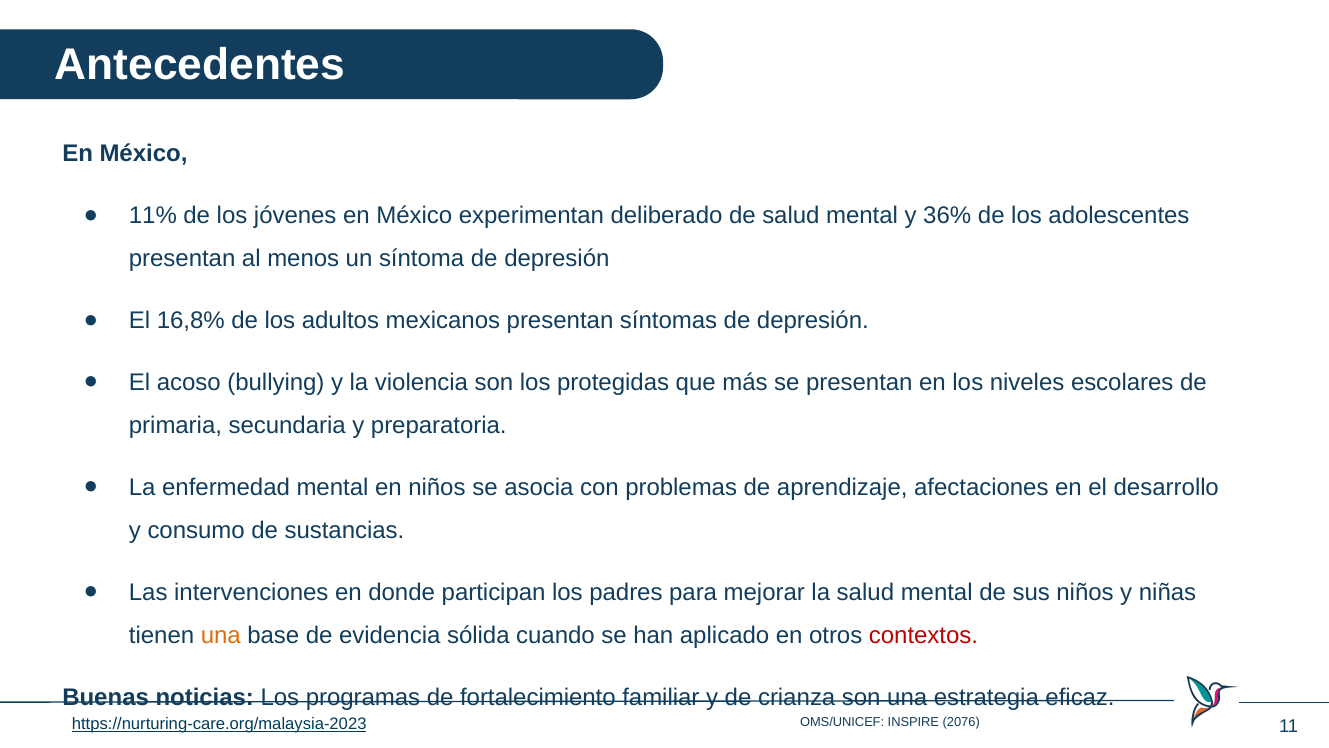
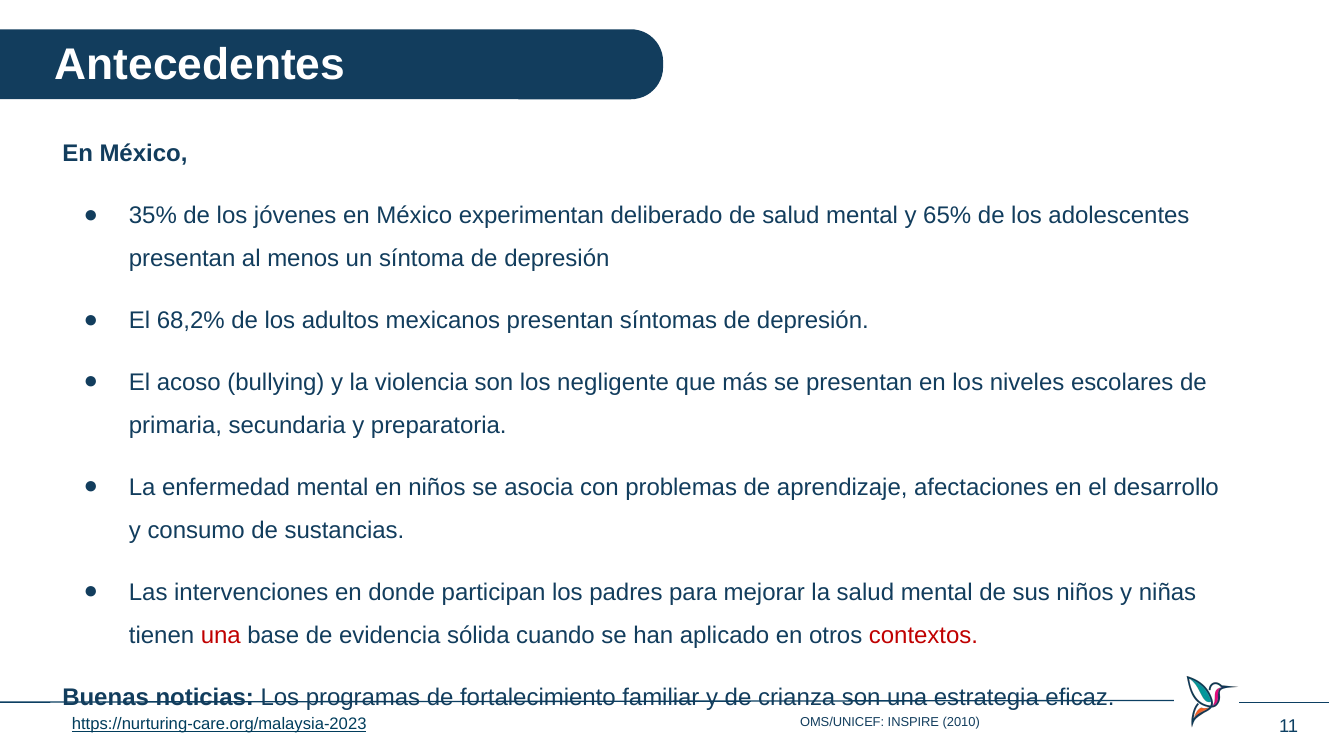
11%: 11% -> 35% (153, 215)
36%: 36% -> 65% (947, 215)
16,8%: 16,8% -> 68,2% (191, 320)
protegidas: protegidas -> negligente (613, 382)
una colour: orange -> red (221, 635)
2076: 2076 -> 2010 (961, 721)
